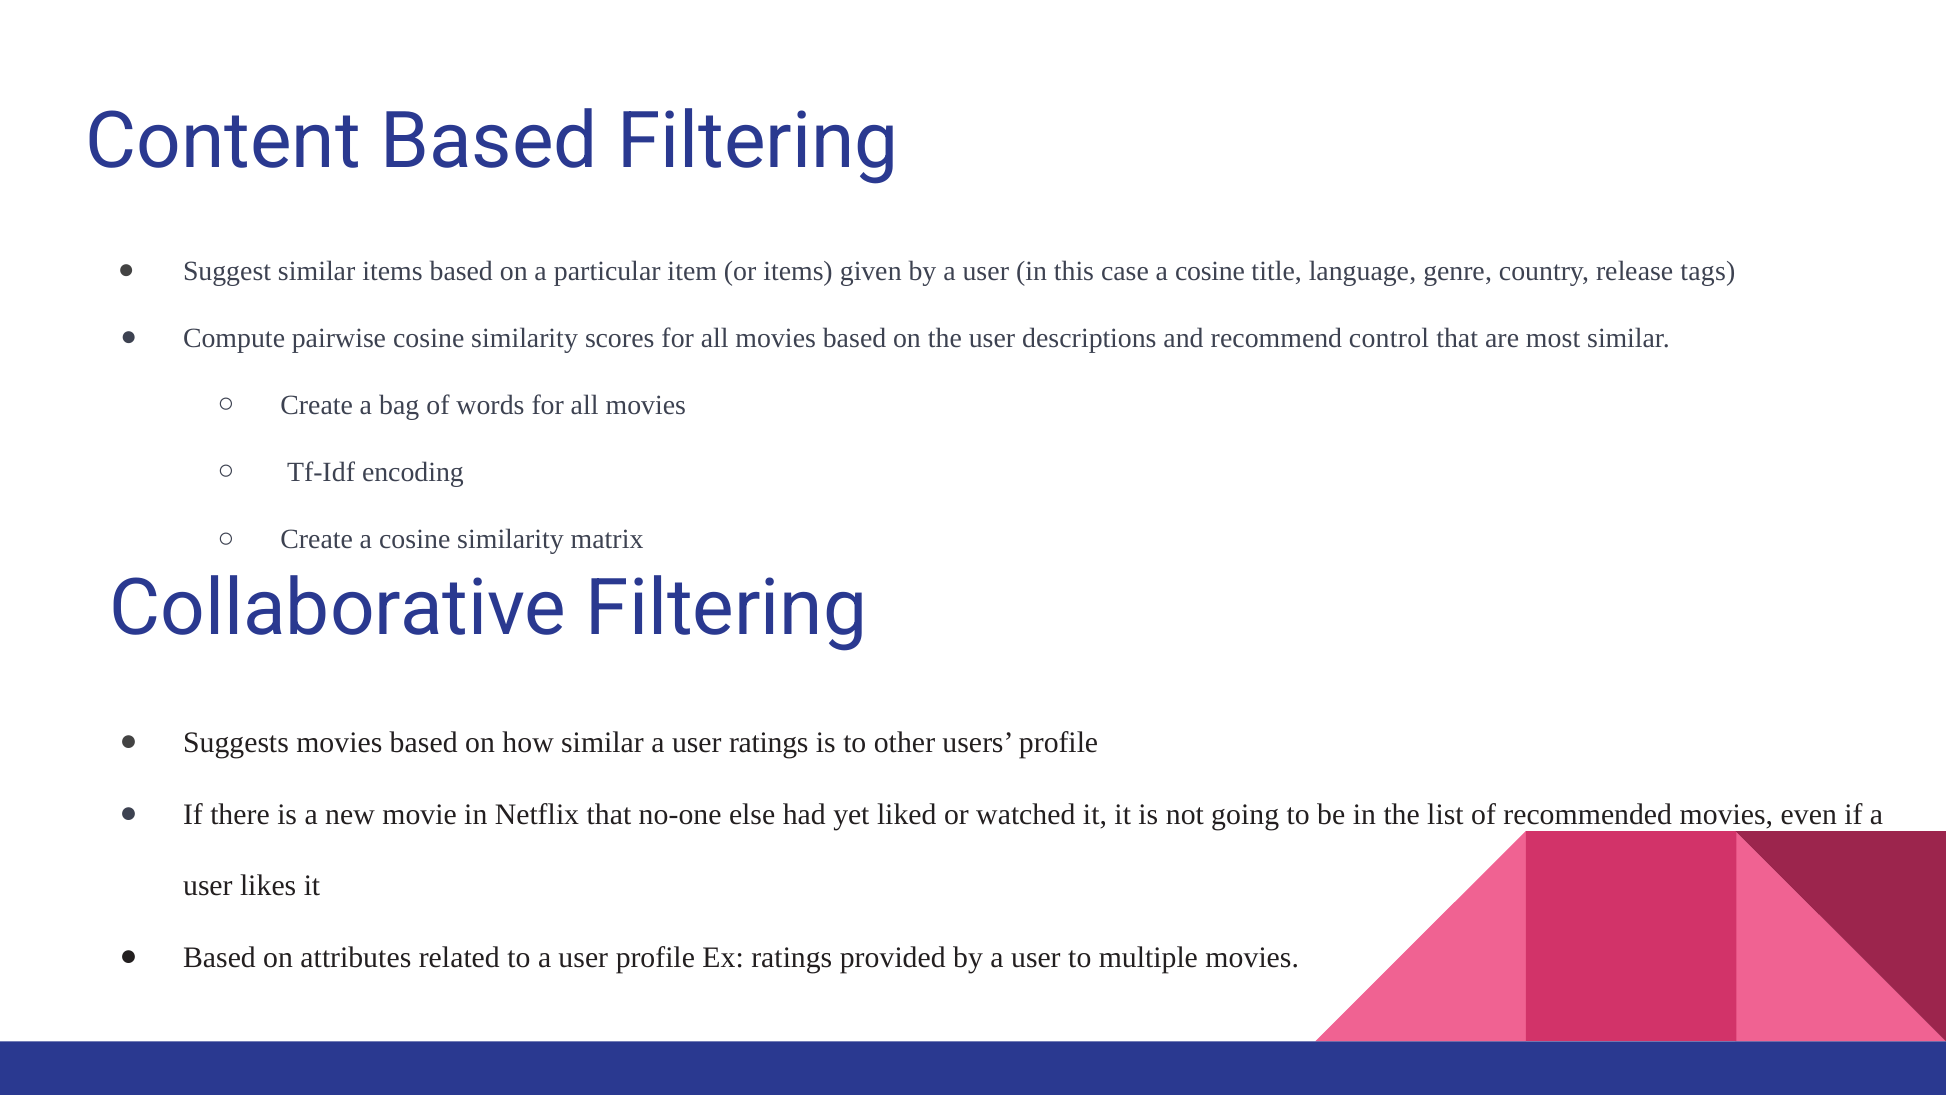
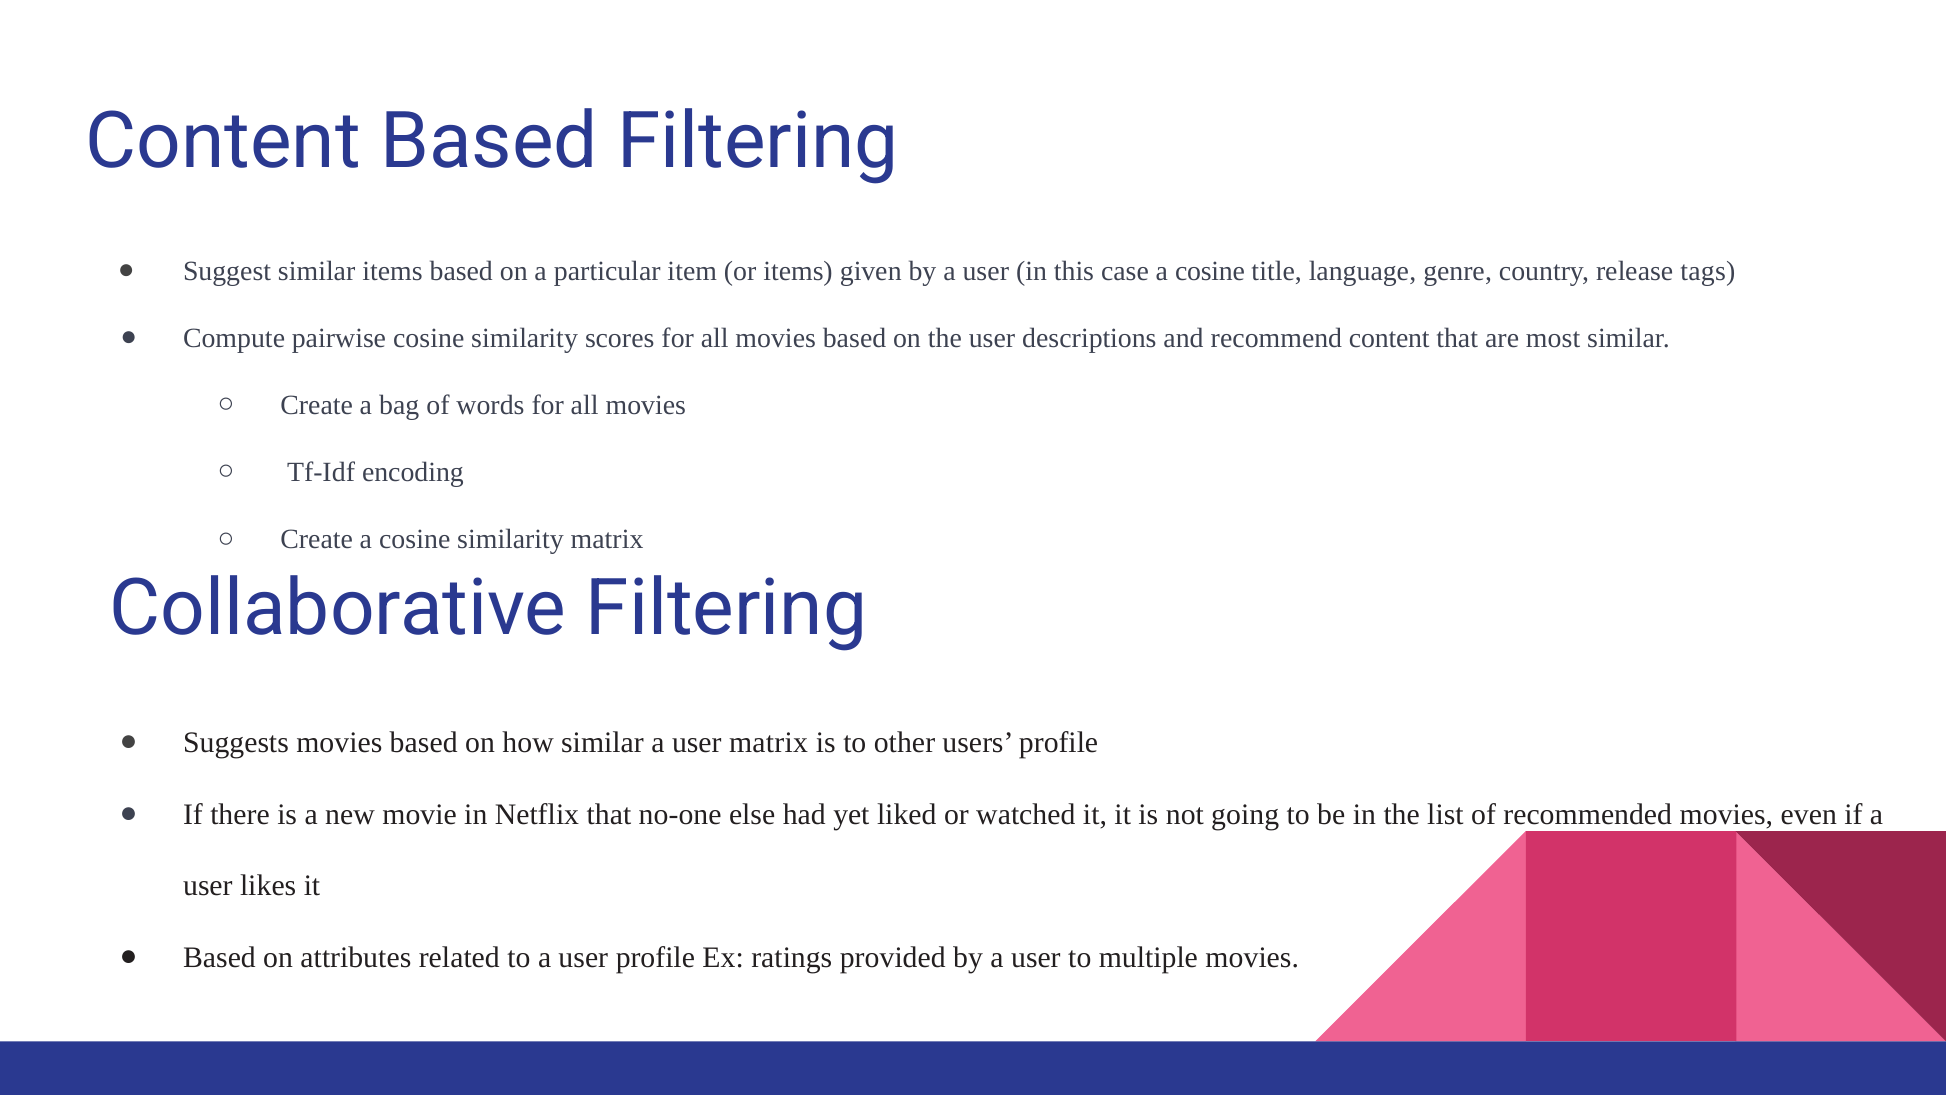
recommend control: control -> content (1389, 338)
user ratings: ratings -> matrix (769, 743)
